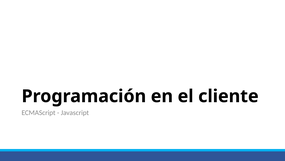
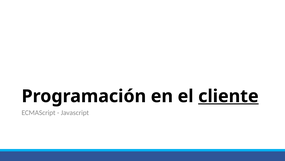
cliente underline: none -> present (228, 96)
